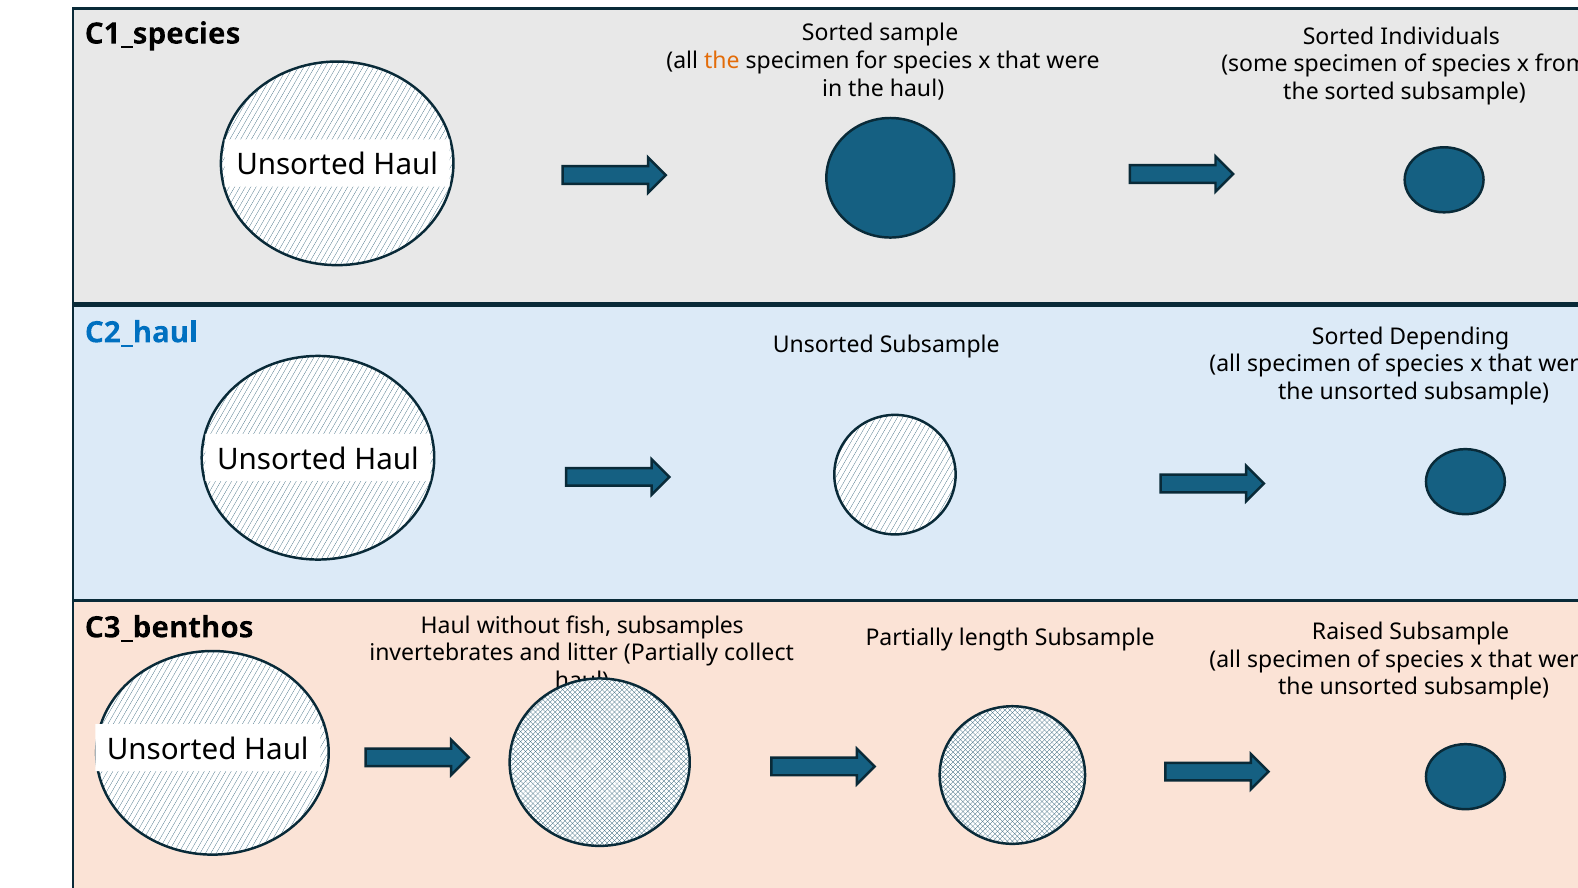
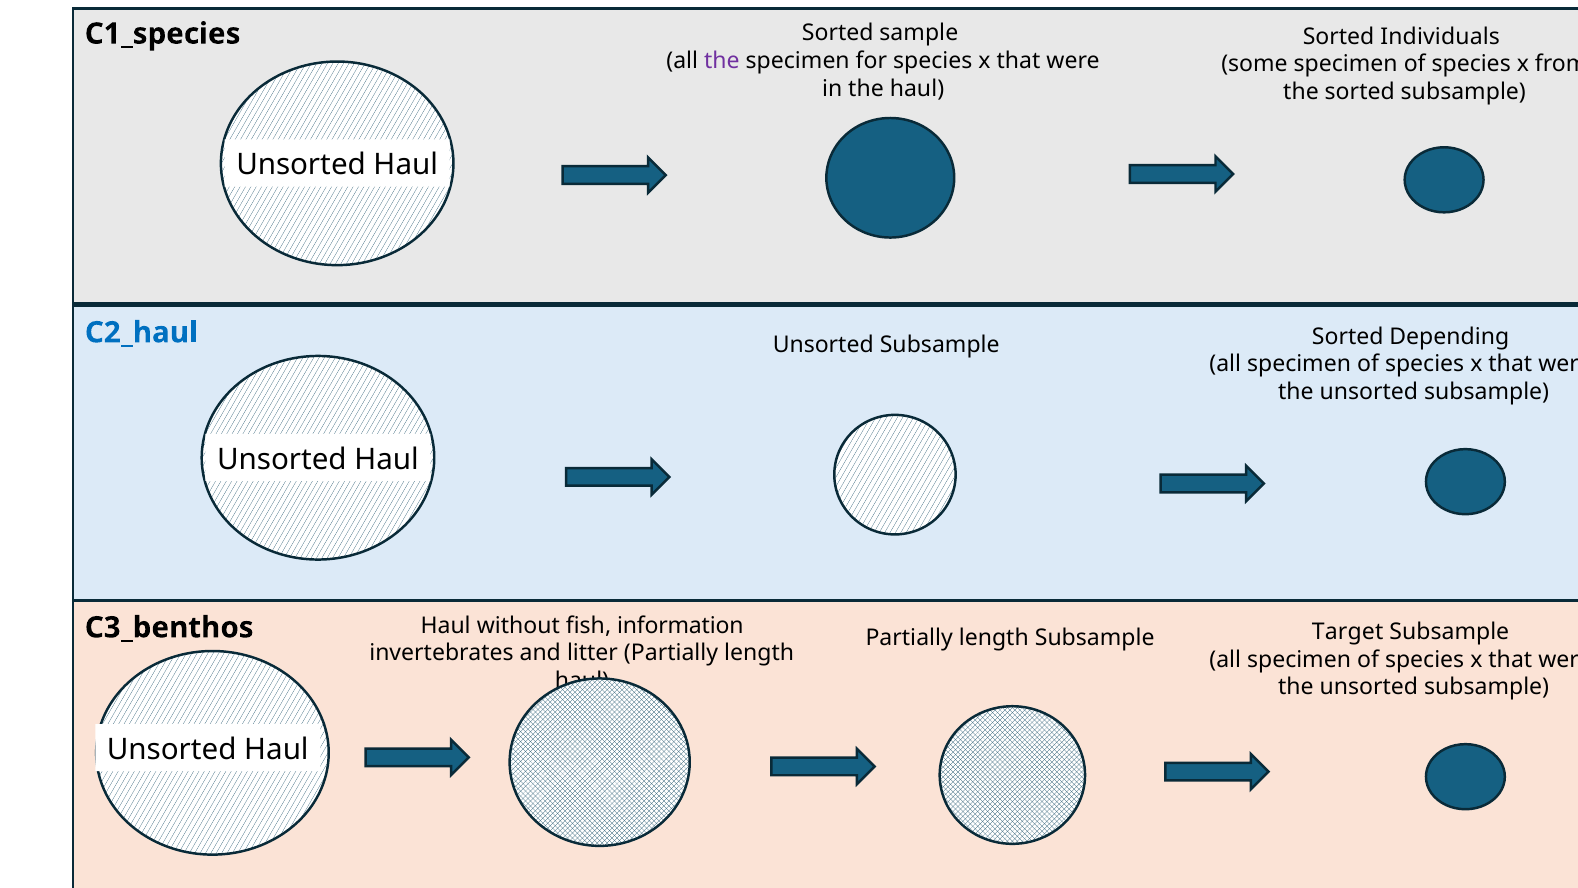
the colour: orange -> purple (722, 61)
subsamples: subsamples -> information (680, 625)
Raised: Raised -> Target (1348, 632)
litter Partially collect: collect -> length (759, 653)
